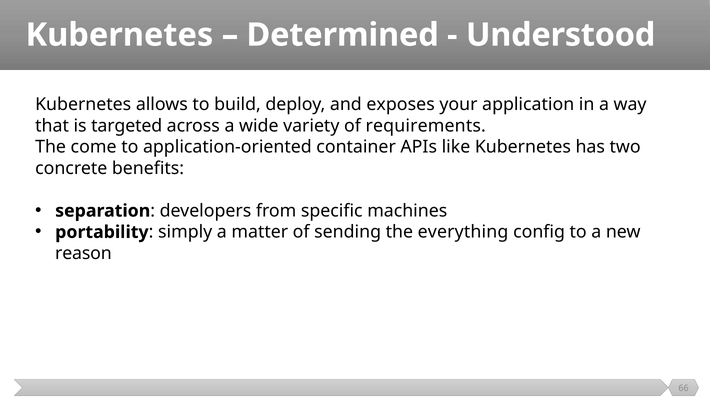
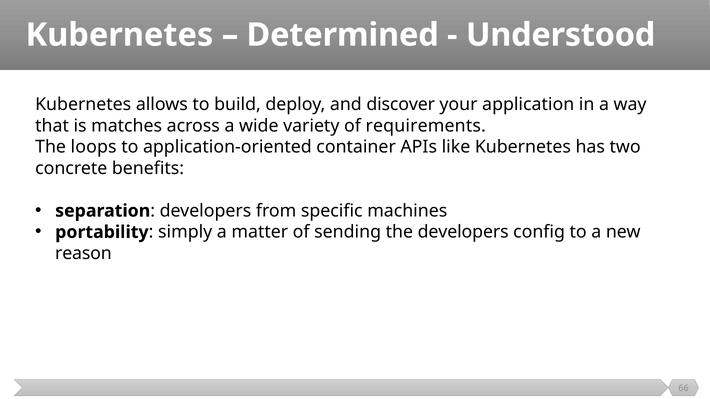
exposes: exposes -> discover (401, 105)
targeted: targeted -> matches (127, 126)
come: come -> loops (94, 147)
the everything: everything -> developers (463, 232)
